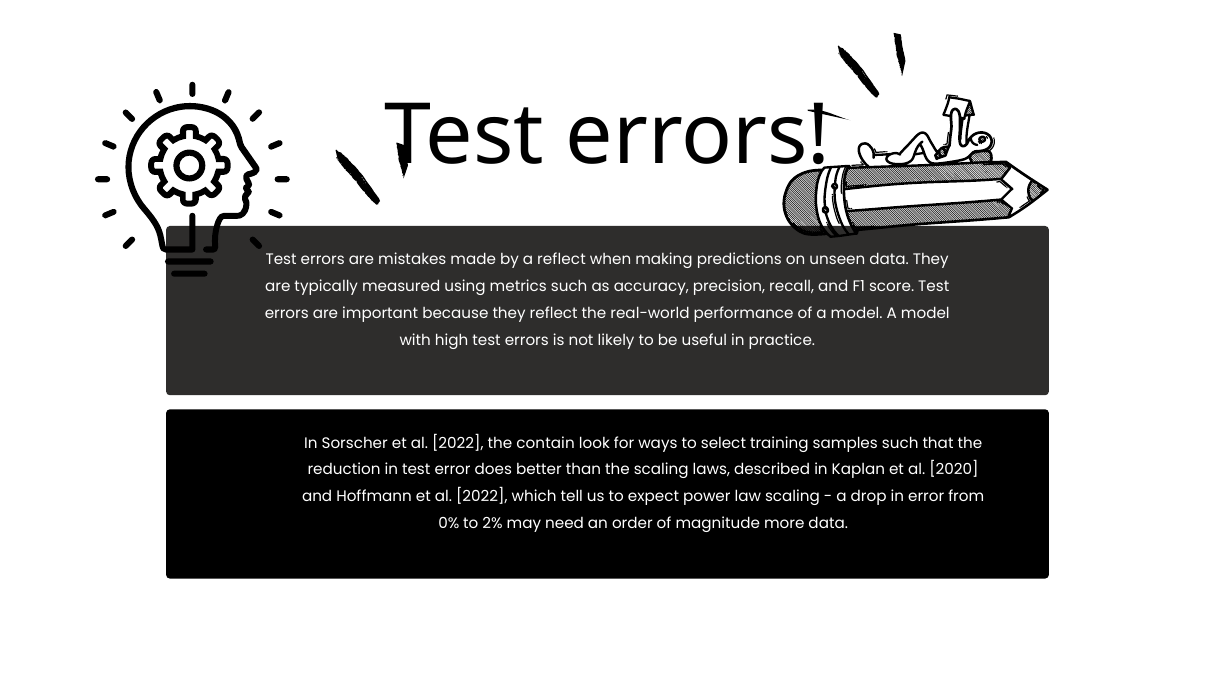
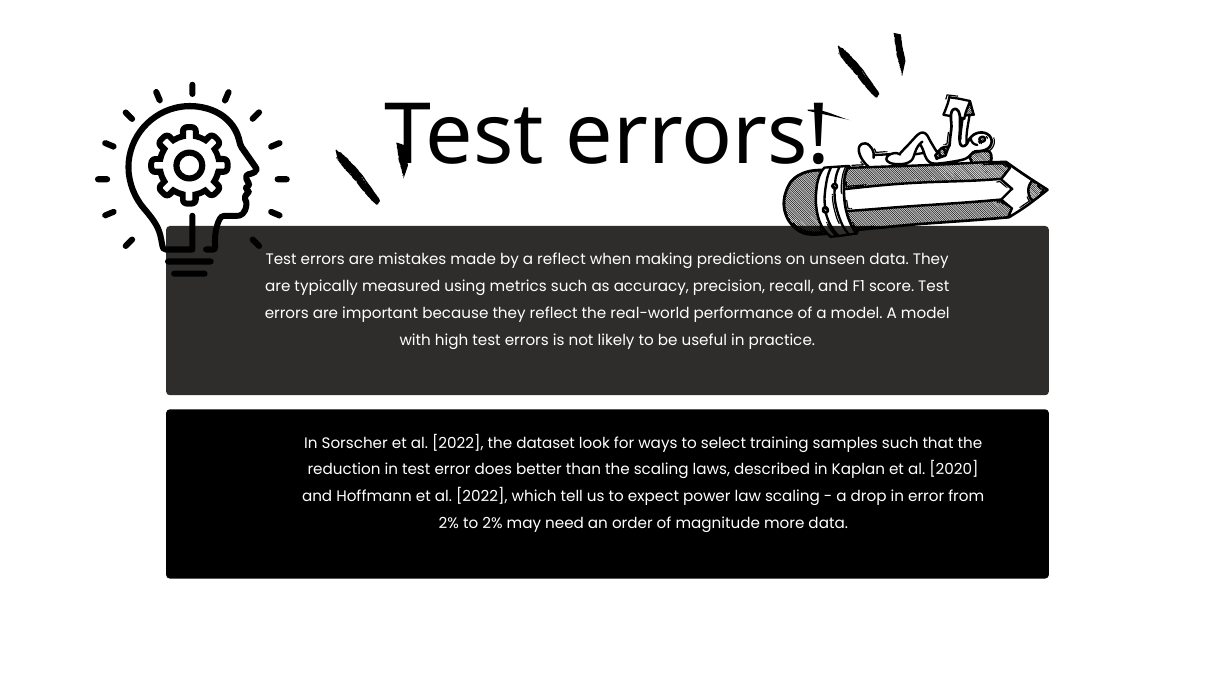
contain: contain -> dataset (546, 443)
0%: 0% -> 2% (449, 523)
